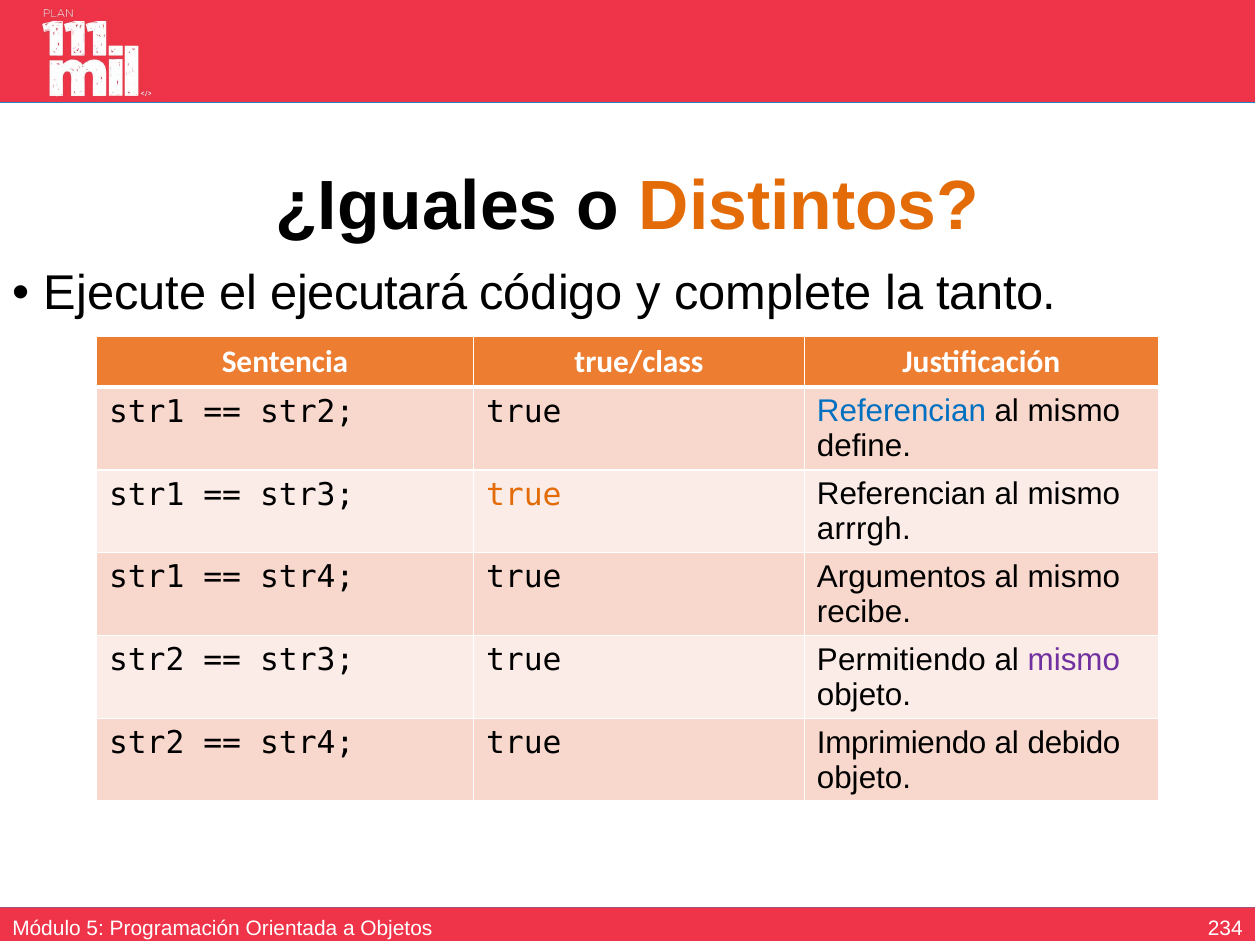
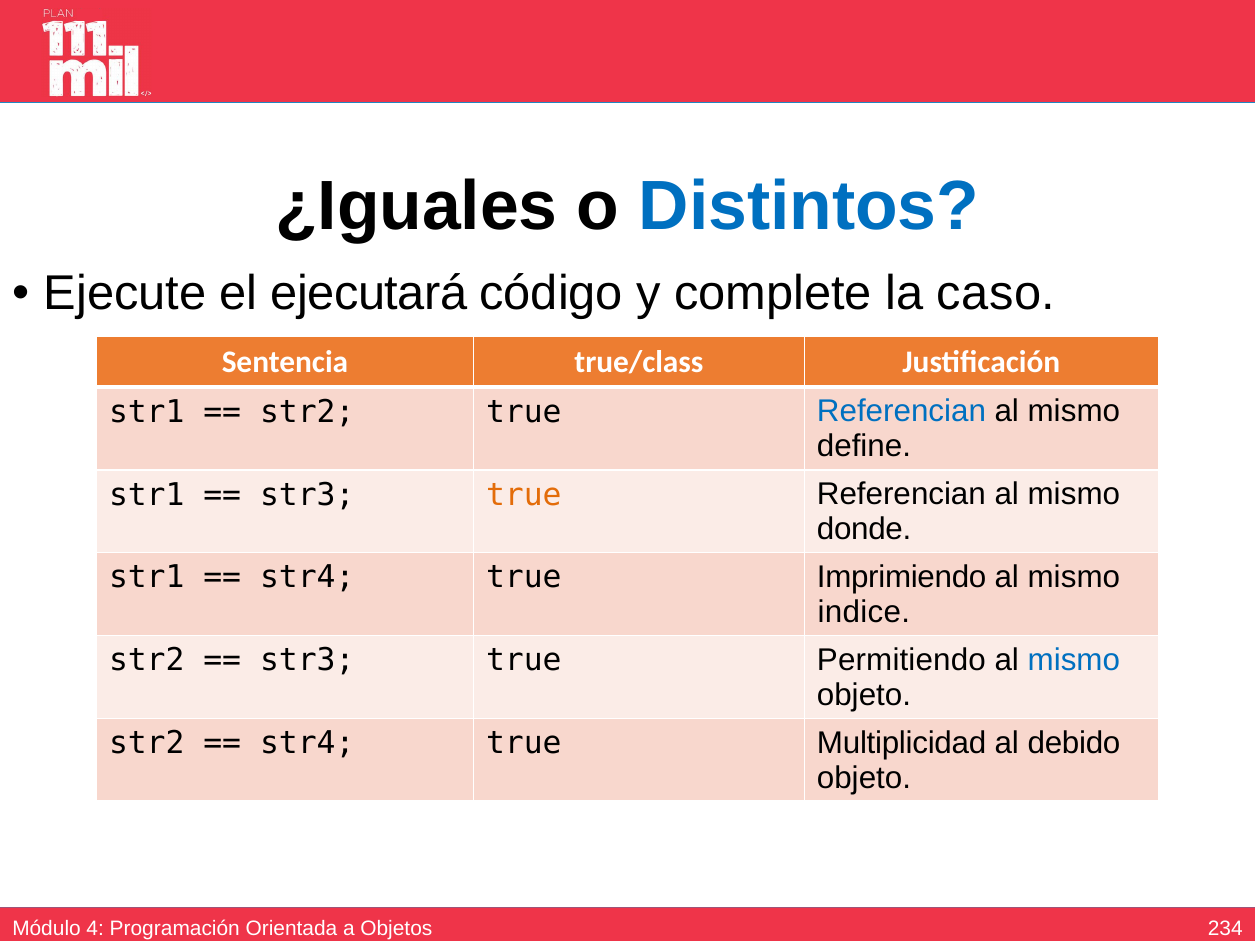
Distintos colour: orange -> blue (809, 207)
tanto: tanto -> caso (996, 294)
arrrgh: arrrgh -> donde (864, 529)
Argumentos: Argumentos -> Imprimiendo (902, 577)
recibe: recibe -> indice (864, 612)
mismo colour: purple -> blue (1074, 660)
Imprimiendo: Imprimiendo -> Multiplicidad (902, 743)
5: 5 -> 4 (95, 929)
